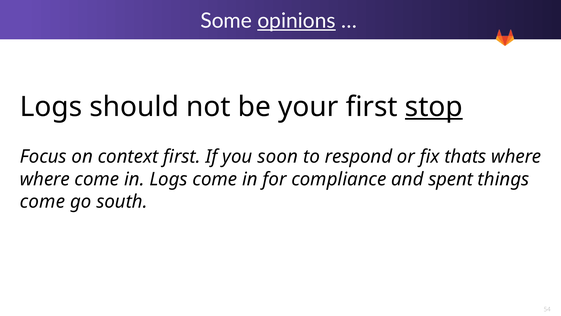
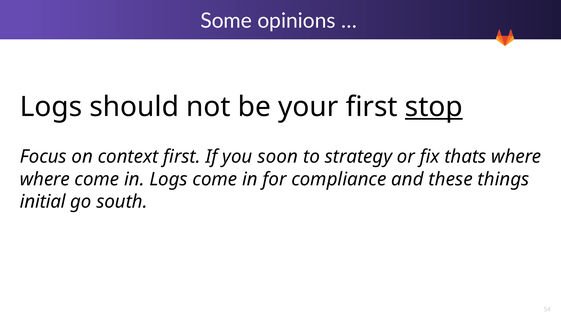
opinions underline: present -> none (297, 21)
respond: respond -> strategy (358, 157)
spent: spent -> these (451, 179)
come: come -> initial (43, 201)
